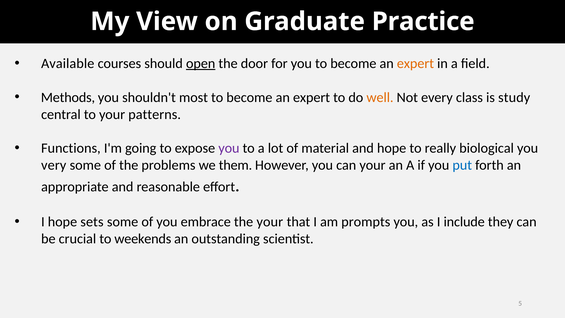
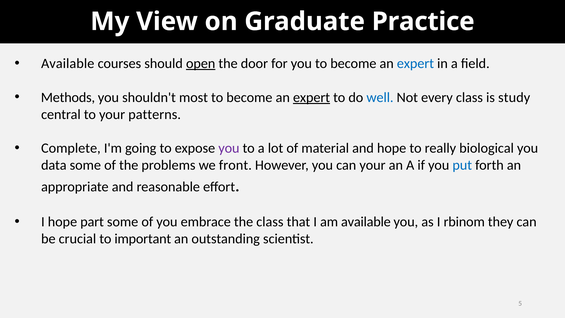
expert colour: orange -> blue (415, 63)
expert underline: none -> present (312, 97)
well colour: orange -> blue (380, 97)
Functions: Functions -> Complete (71, 148)
very: very -> data (54, 165)
them: them -> front (235, 165)
sets: sets -> part (92, 222)
the your: your -> class (270, 222)
am prompts: prompts -> available (366, 222)
include: include -> rbinom (464, 222)
weekends: weekends -> important (143, 239)
